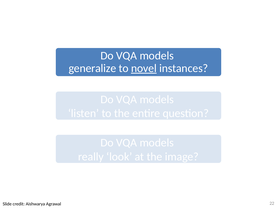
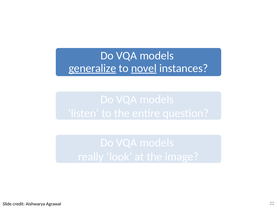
generalize underline: none -> present (92, 68)
